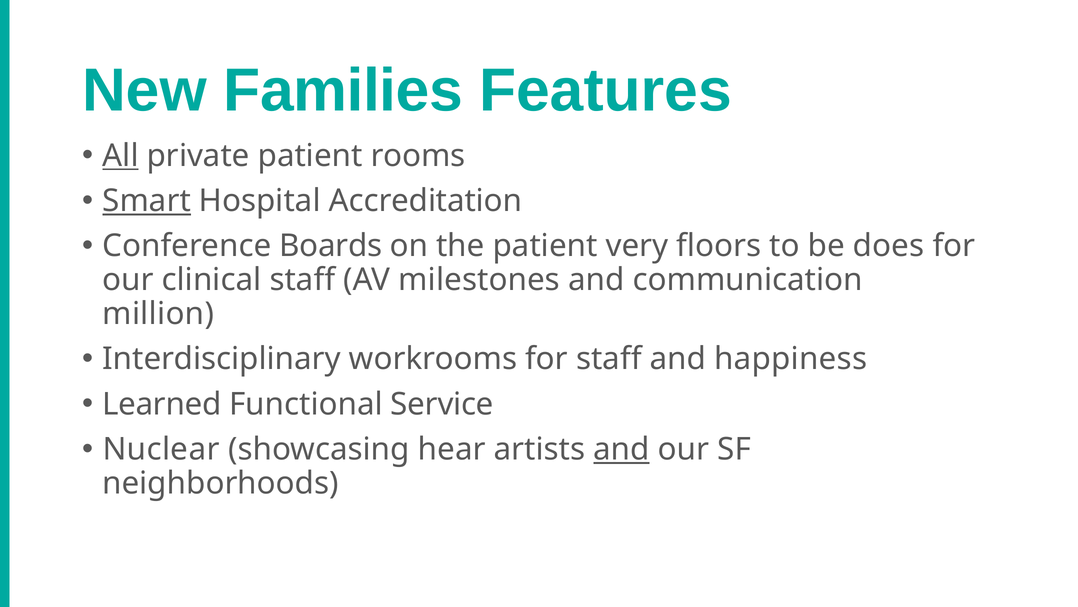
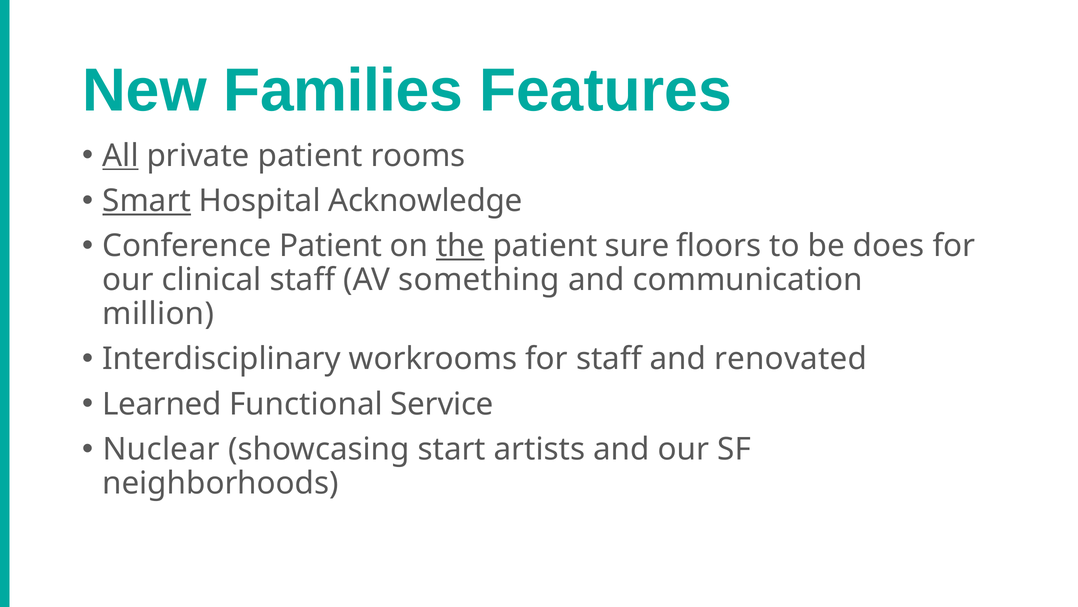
Accreditation: Accreditation -> Acknowledge (425, 201)
Conference Boards: Boards -> Patient (331, 246)
the underline: none -> present (460, 246)
very: very -> sure (637, 246)
milestones: milestones -> something (479, 280)
happiness: happiness -> renovated (791, 359)
hear: hear -> start (452, 449)
and underline: present -> none (622, 449)
